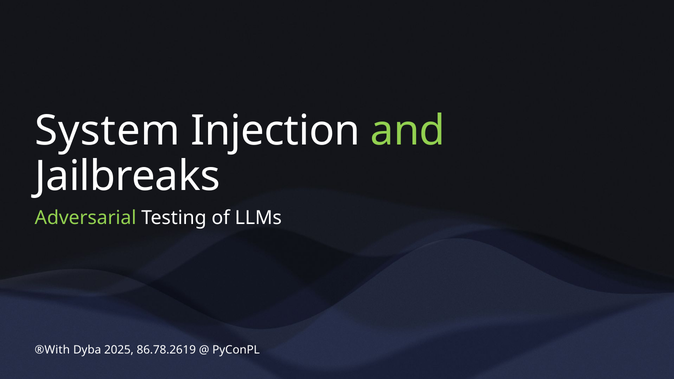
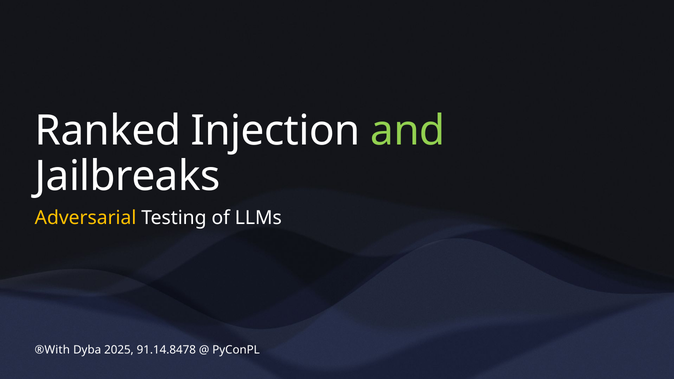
System: System -> Ranked (108, 131)
Adversarial colour: light green -> yellow (86, 218)
86.78.2619: 86.78.2619 -> 91.14.8478 (166, 350)
